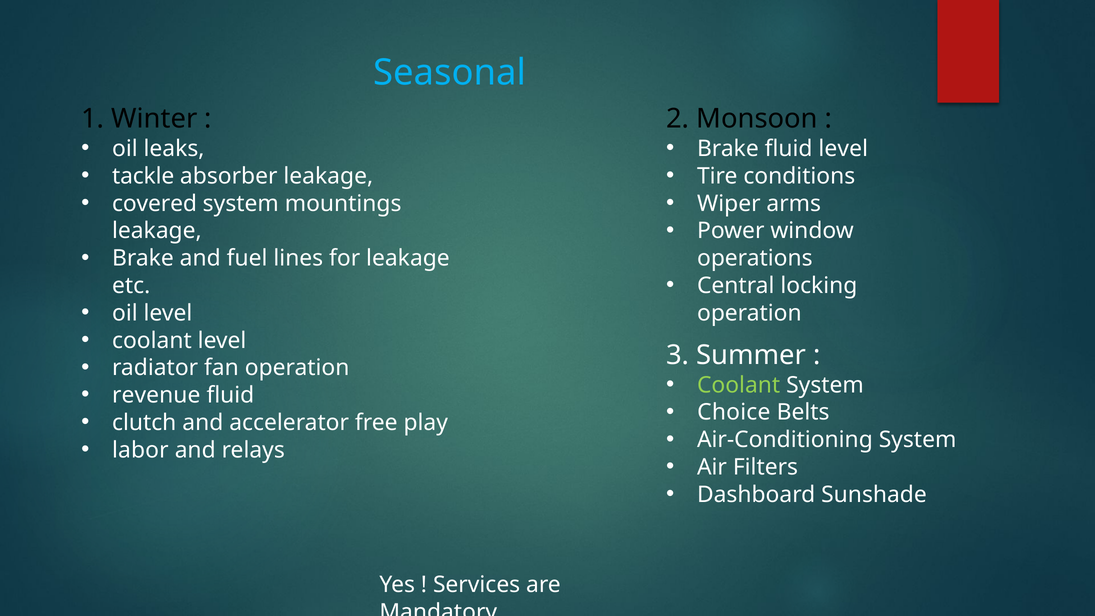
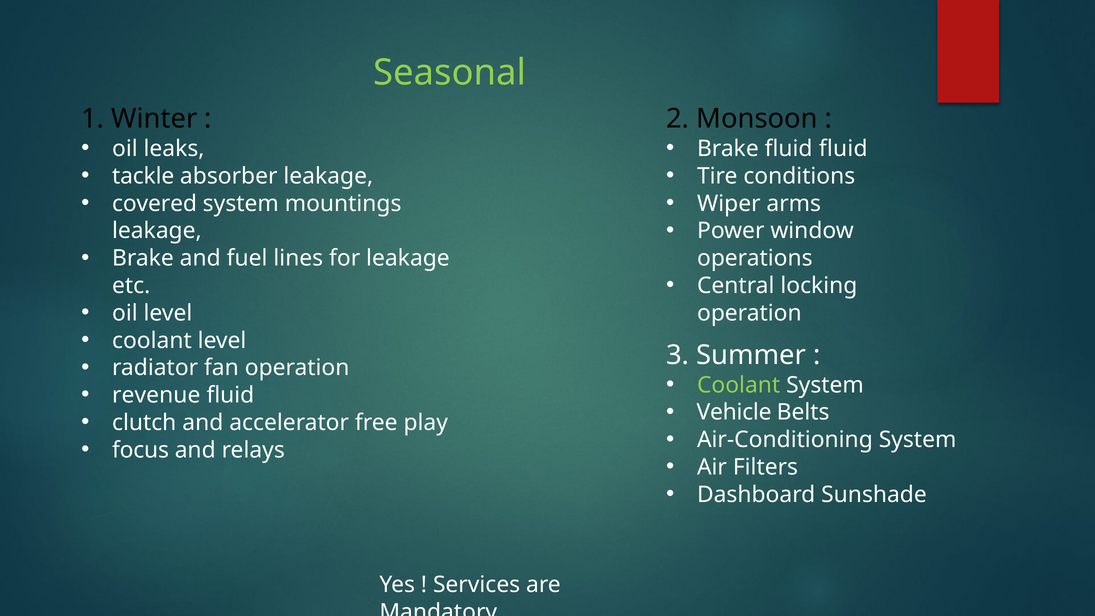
Seasonal colour: light blue -> light green (450, 73)
fluid level: level -> fluid (843, 149)
Choice: Choice -> Vehicle (734, 412)
labor: labor -> focus (141, 450)
